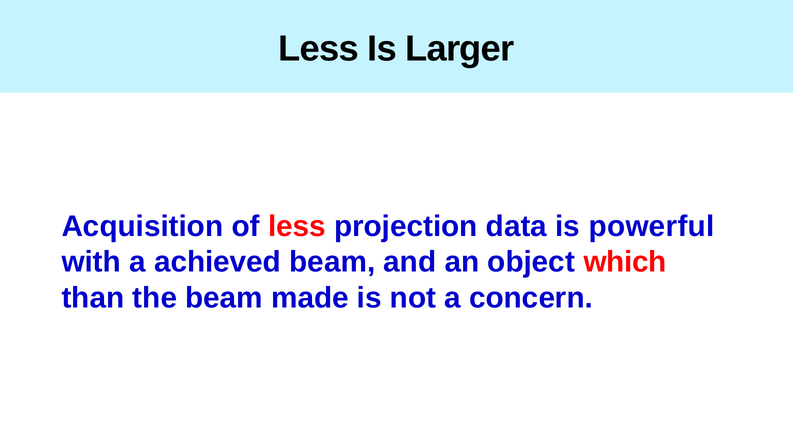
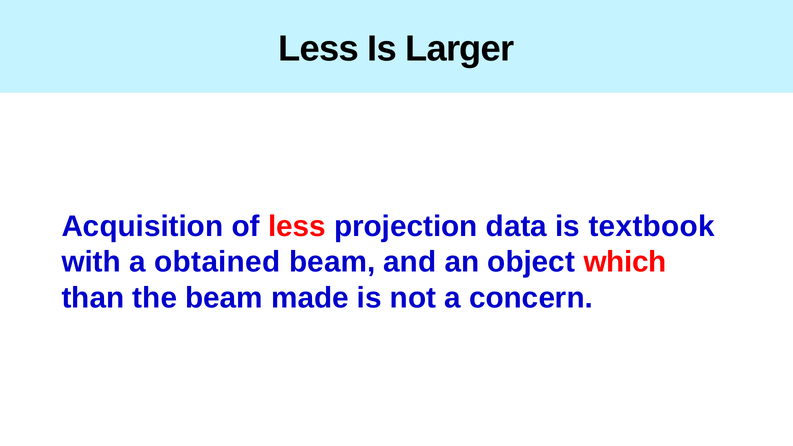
powerful: powerful -> textbook (652, 226)
achieved: achieved -> obtained (217, 262)
